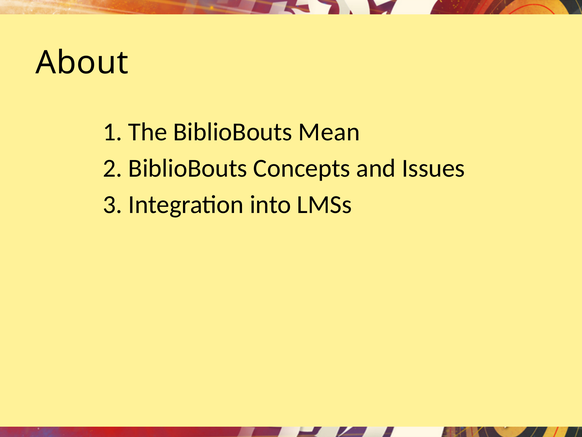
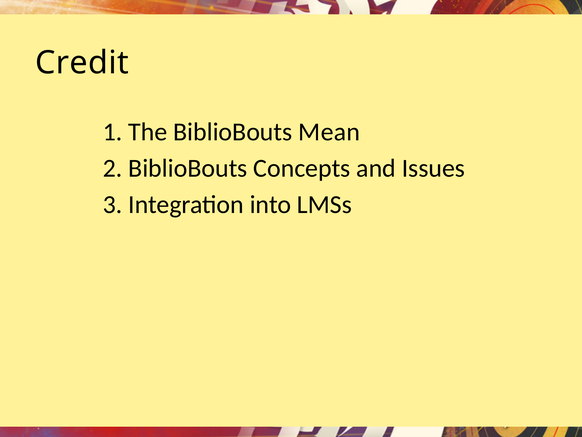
About: About -> Credit (82, 63)
